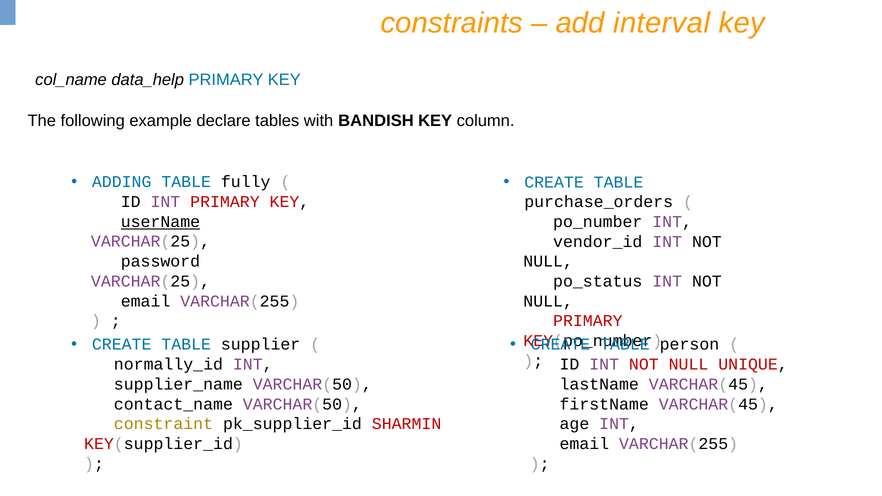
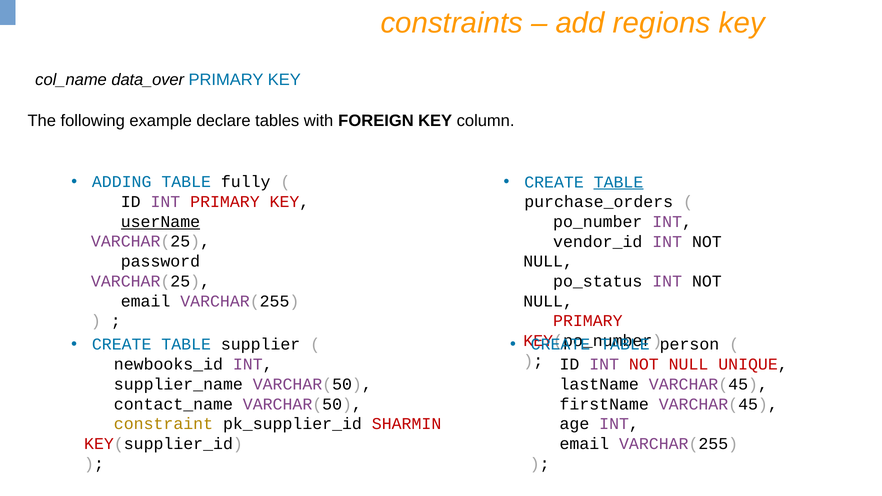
interval: interval -> regions (662, 23)
data_help: data_help -> data_over (148, 80)
BANDISH: BANDISH -> FOREIGN (376, 121)
TABLE underline: none -> present (619, 182)
normally_id: normally_id -> newbooks_id (168, 364)
